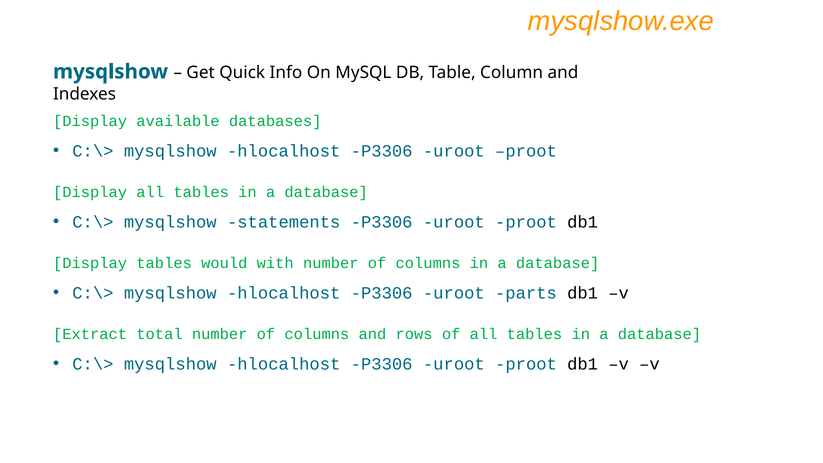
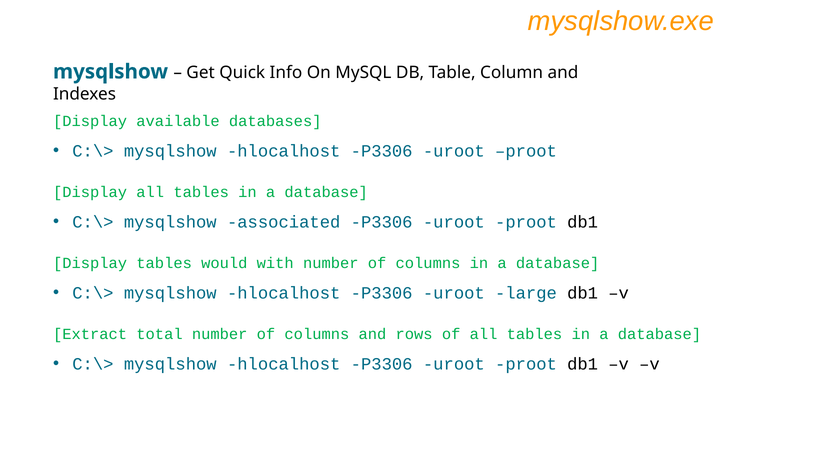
statements: statements -> associated (284, 222)
parts: parts -> large (526, 293)
